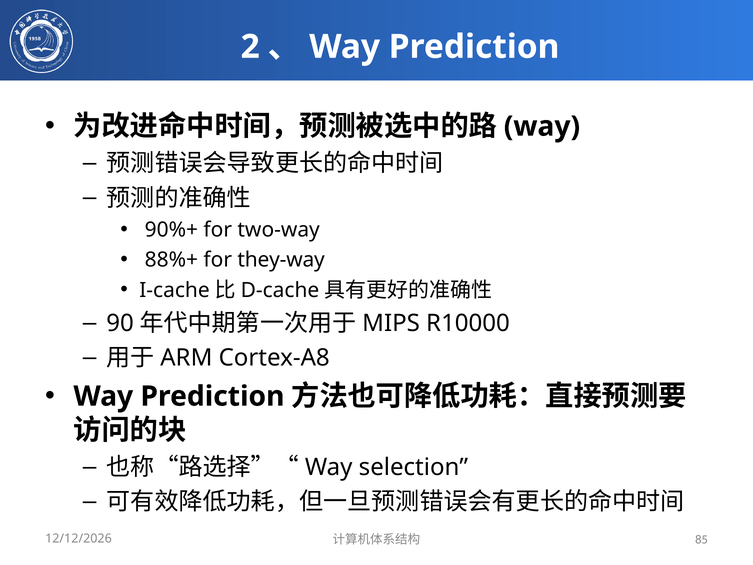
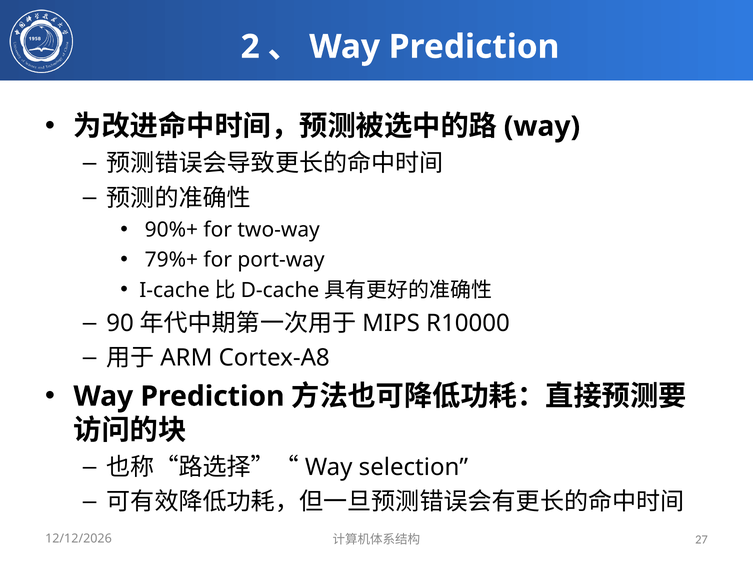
88%+: 88%+ -> 79%+ (171, 260)
they-way: they-way -> port-way (281, 260)
85: 85 -> 27 (701, 539)
